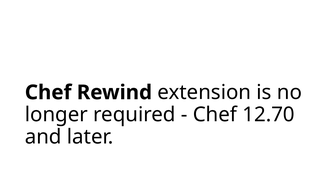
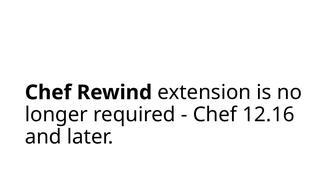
12.70: 12.70 -> 12.16 (269, 114)
